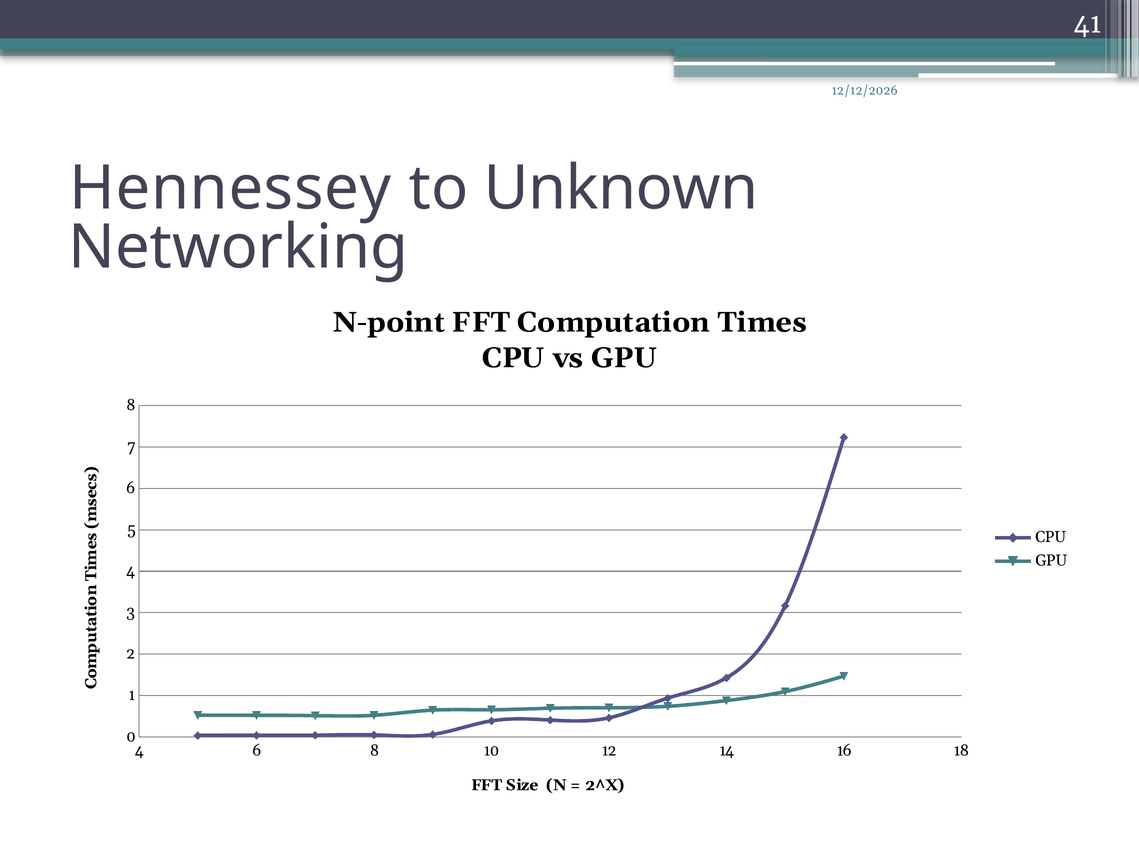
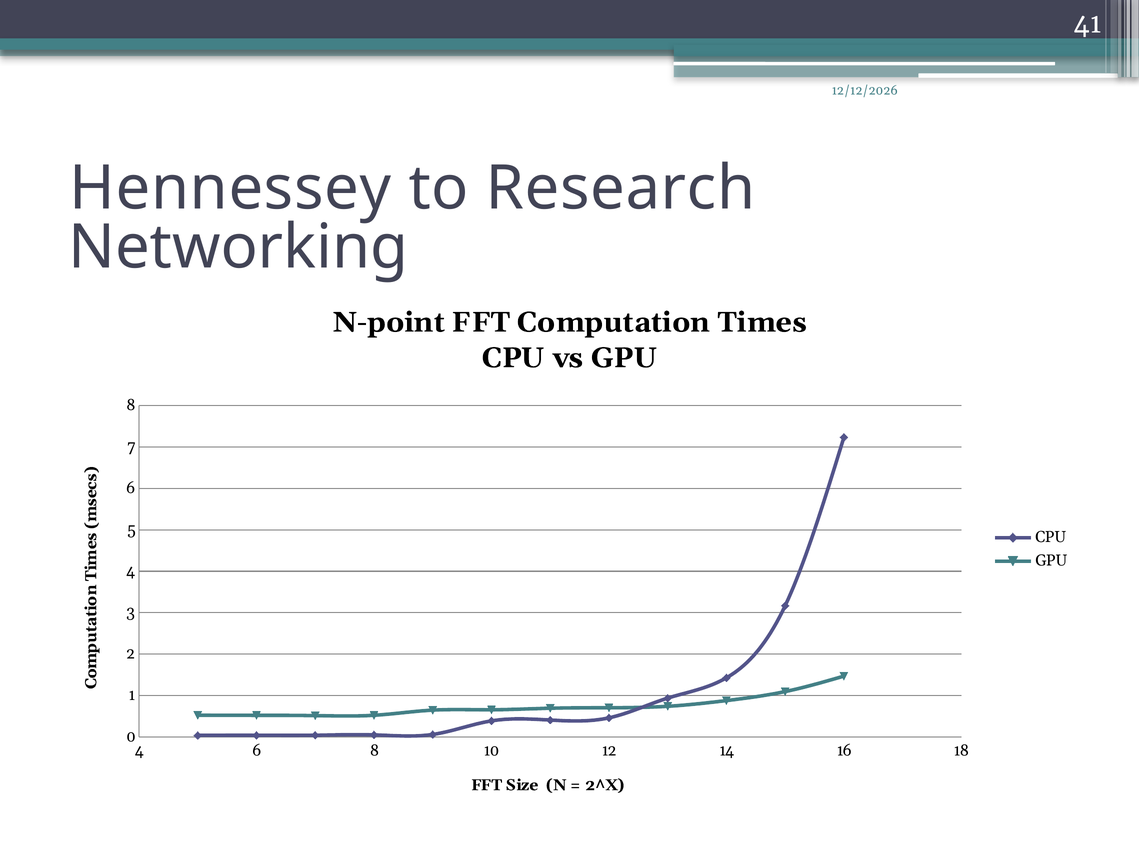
Unknown: Unknown -> Research (620, 188)
